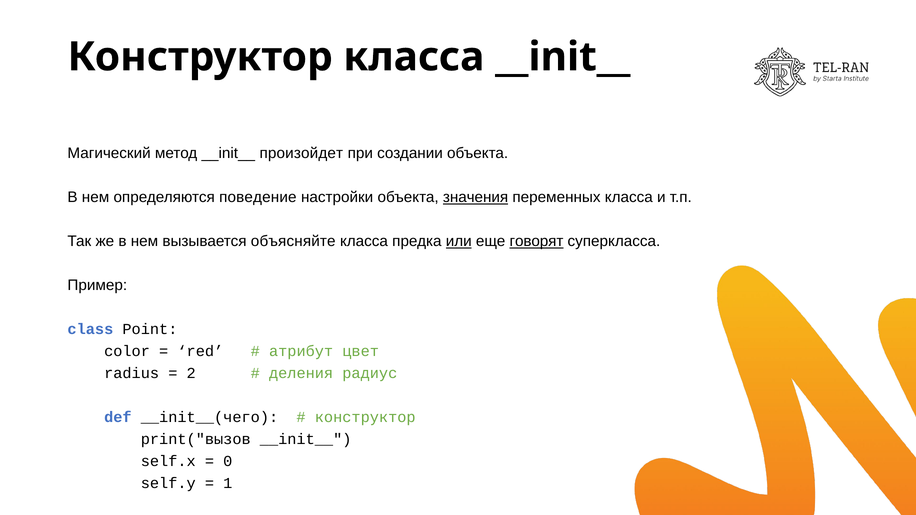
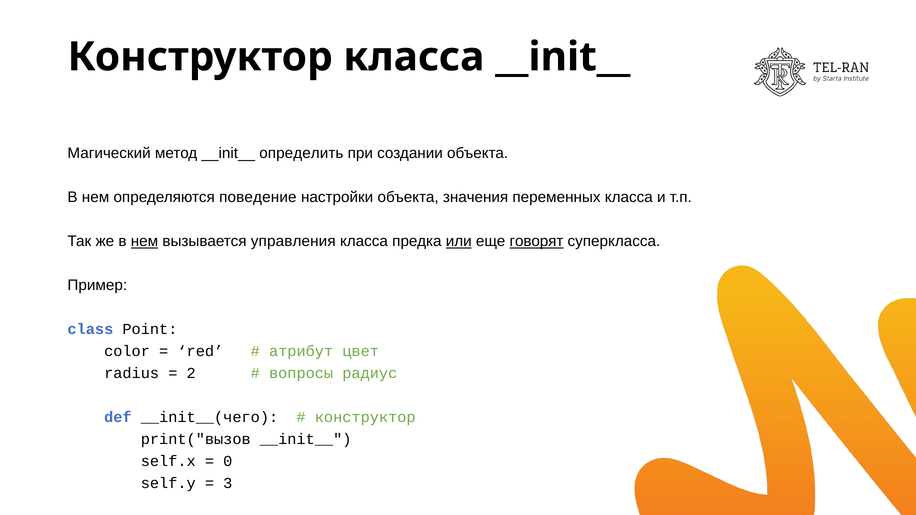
произойдет: произойдет -> определить (301, 154)
значения underline: present -> none (476, 197)
нем underline: none -> present (144, 241)
объясняйте: объясняйте -> управления (293, 241)
деления: деления -> вопросы (301, 373)
1: 1 -> 3 (228, 483)
